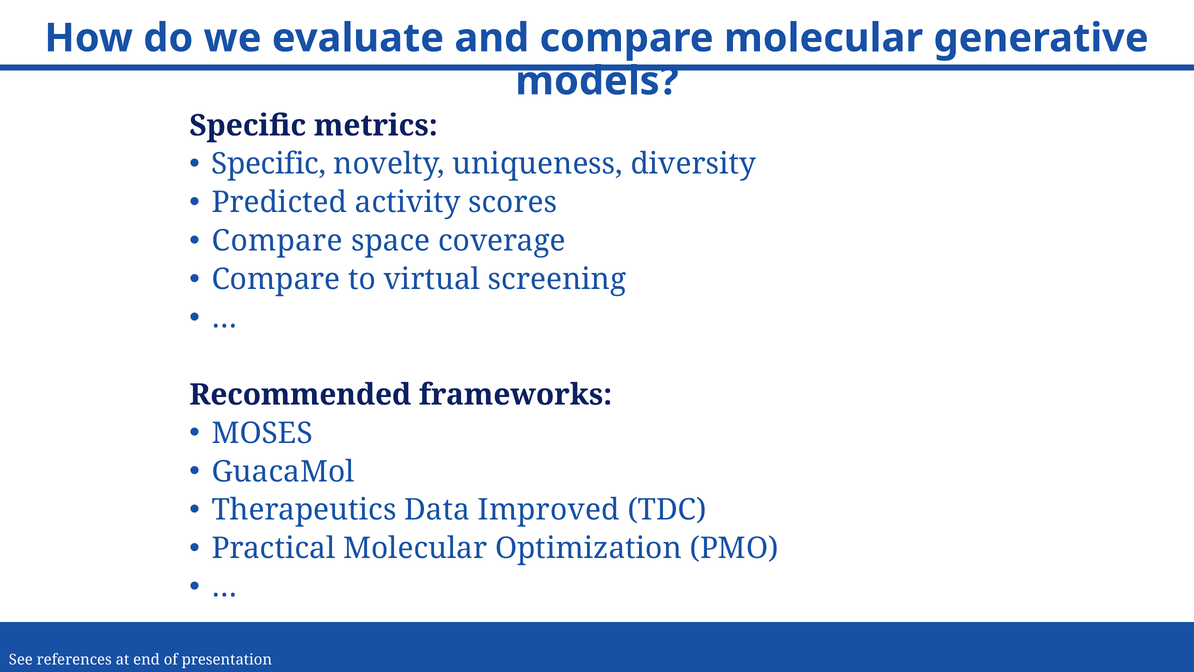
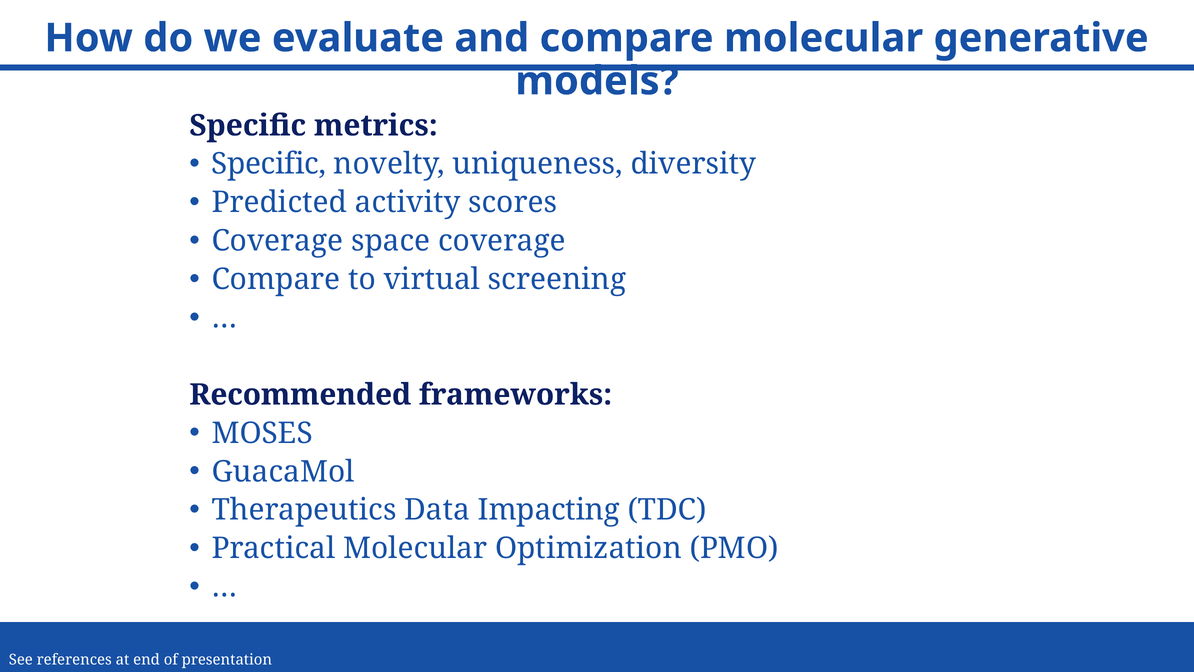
Compare: Compare -> Coverage (277, 241)
Improved: Improved -> Impacting (549, 510)
